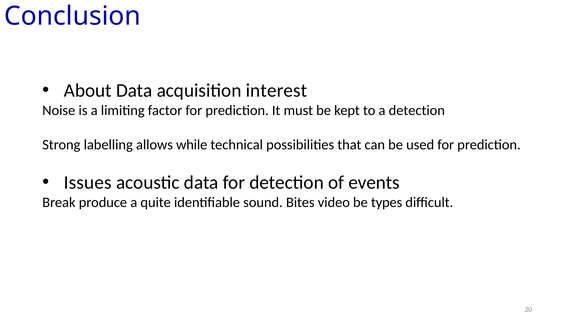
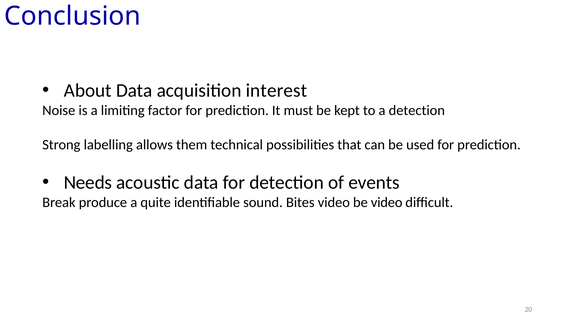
while: while -> them (192, 145)
Issues: Issues -> Needs (88, 183)
be types: types -> video (387, 202)
